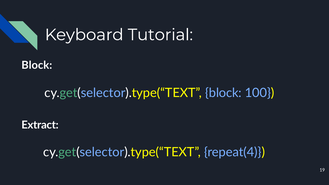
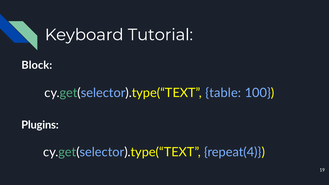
cy.get(selector).type(“TEXT block: block -> table (223, 93)
Extract: Extract -> Plugins (40, 125)
